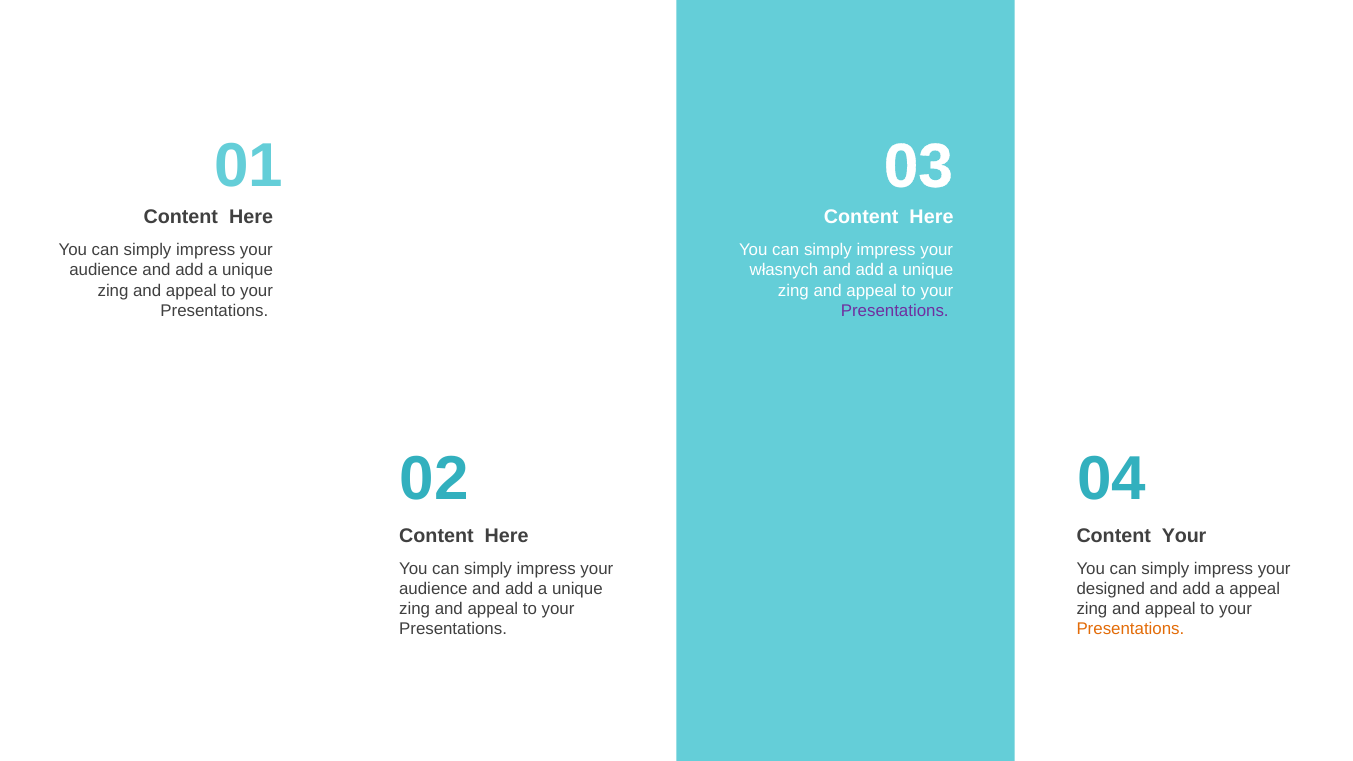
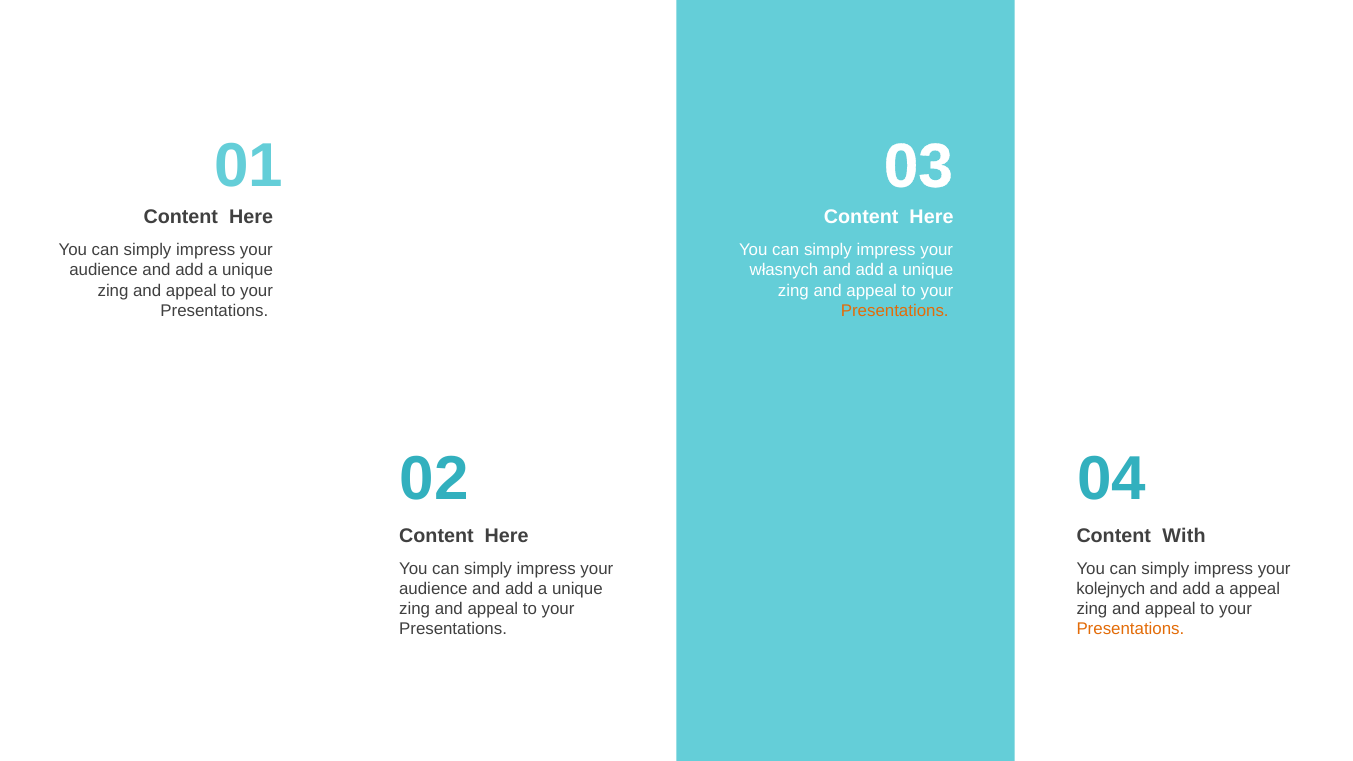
Presentations colour: purple -> orange (895, 311)
Content Your: Your -> With (1184, 536)
designed: designed -> kolejnych (1111, 589)
